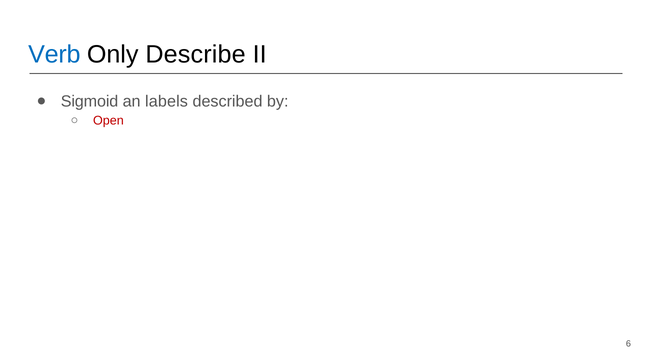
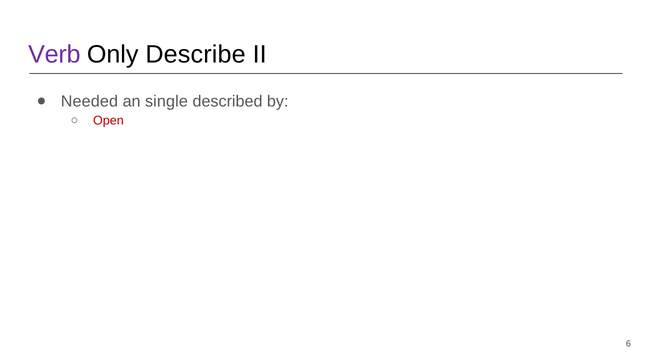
Verb colour: blue -> purple (54, 55)
Sigmoid: Sigmoid -> Needed (89, 102)
labels: labels -> single (166, 102)
